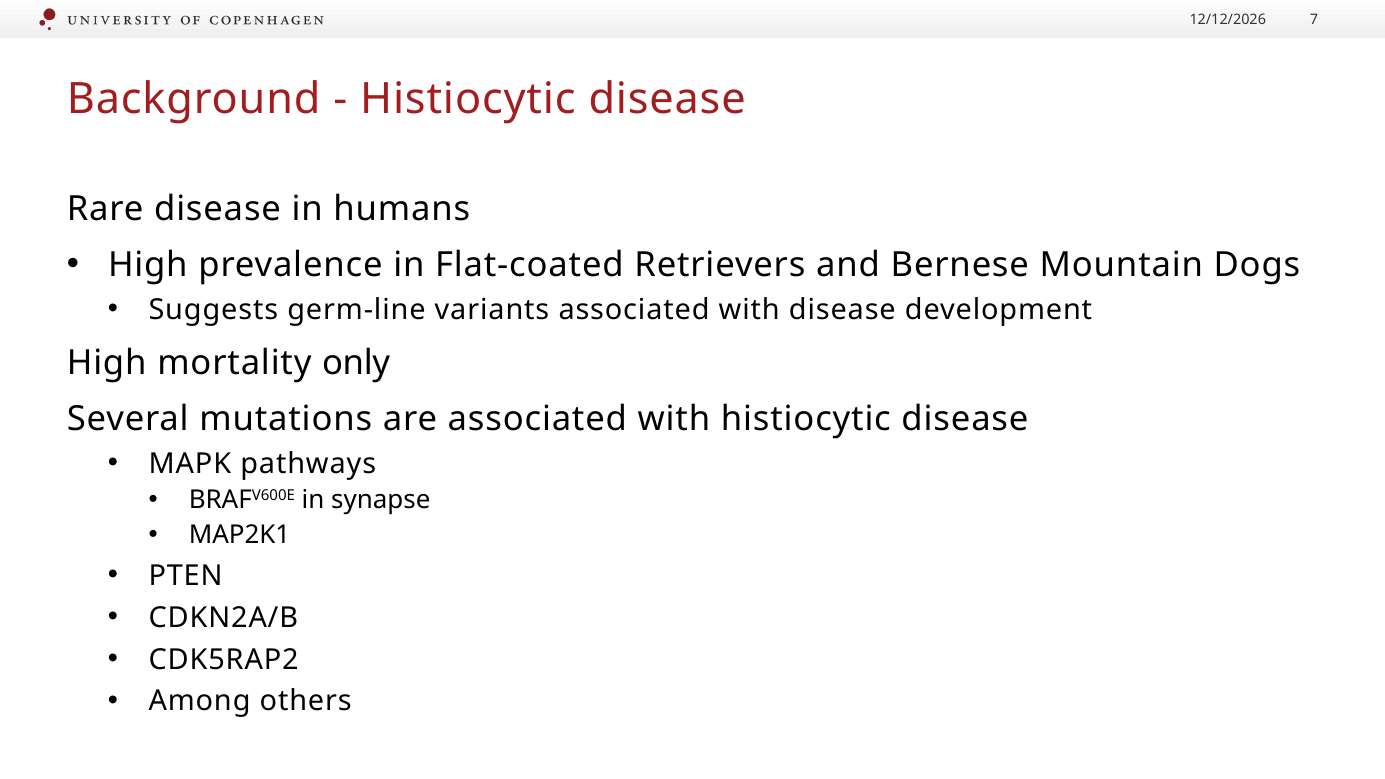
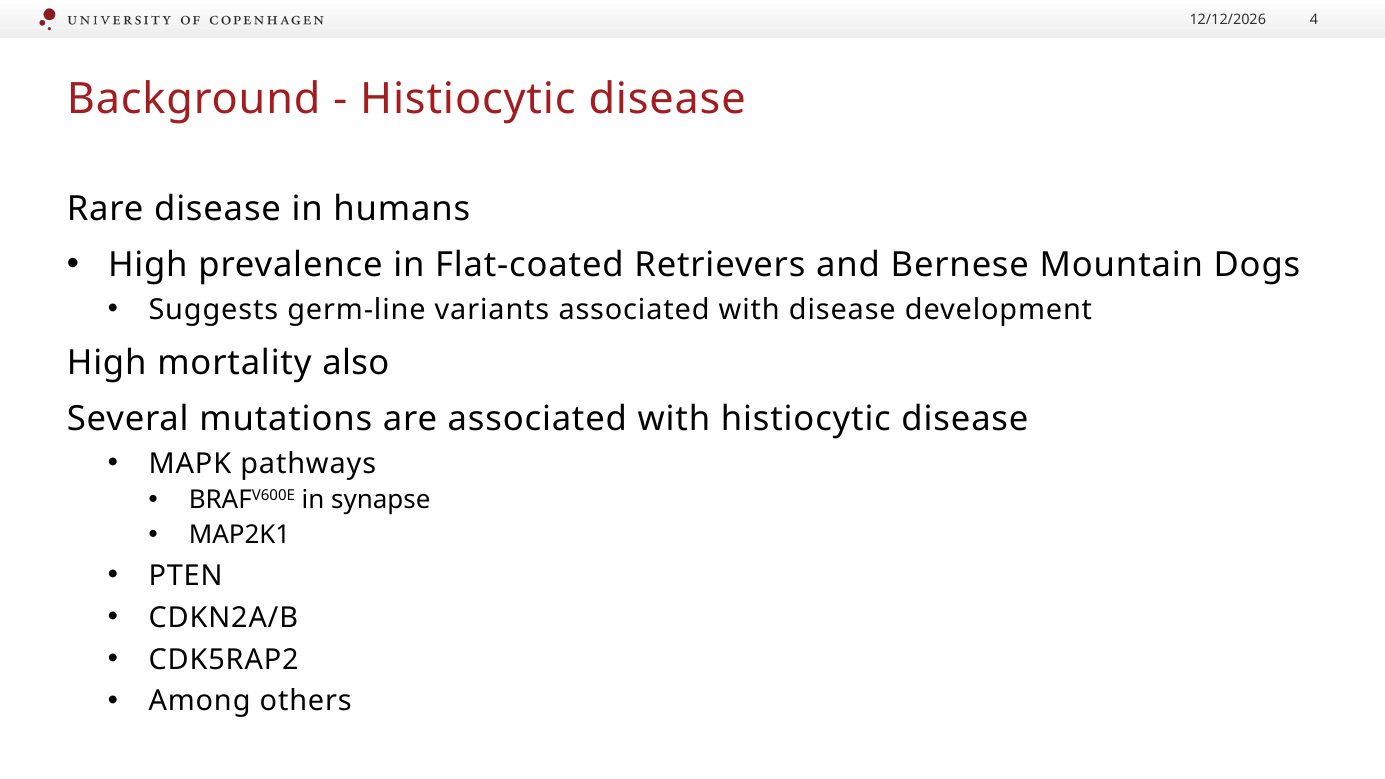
7: 7 -> 4 (1314, 20)
only: only -> also (356, 363)
